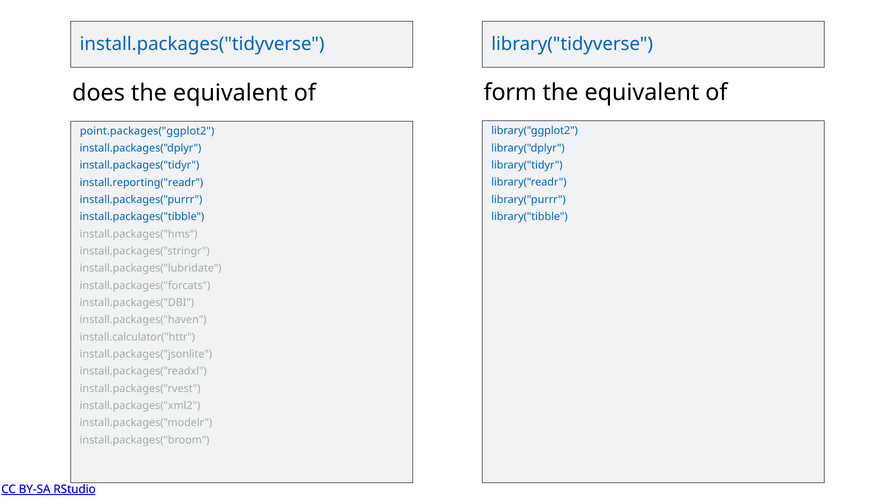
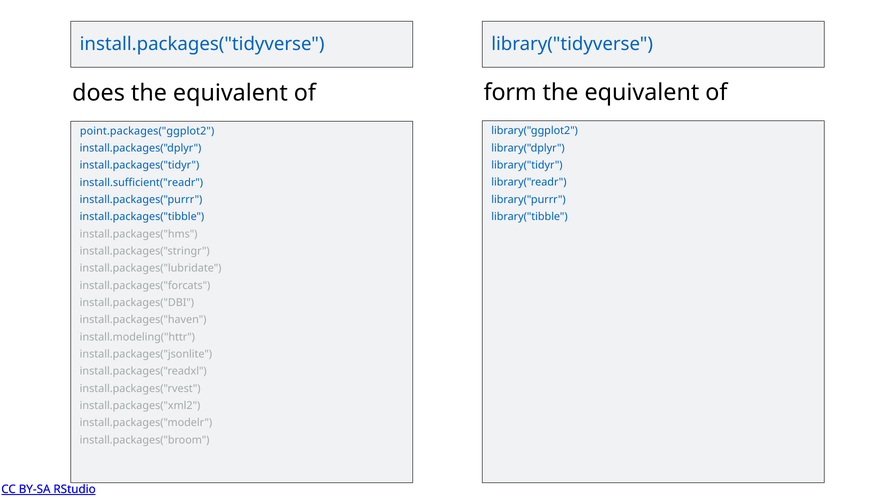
install.reporting("readr: install.reporting("readr -> install.sufficient("readr (141, 182)
install.calculator("httr: install.calculator("httr -> install.modeling("httr (137, 337)
